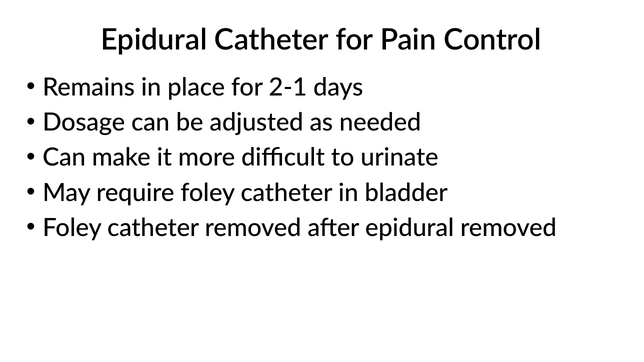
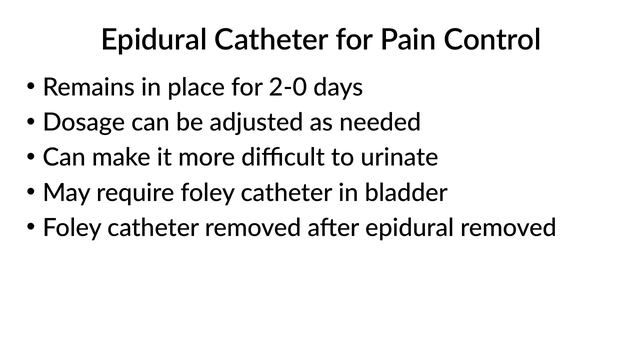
2-1: 2-1 -> 2-0 (288, 88)
